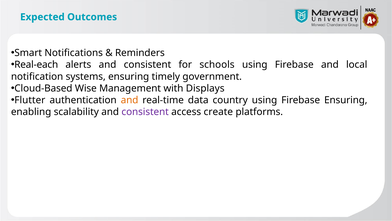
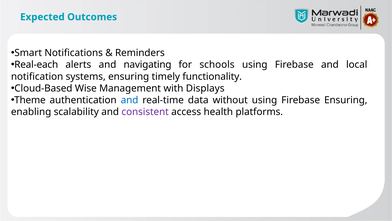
alerts and consistent: consistent -> navigating (148, 65)
government: government -> functionality (212, 76)
Flutter: Flutter -> Theme (30, 100)
and colour: orange -> blue (130, 100)
country: country -> without (230, 100)
create: create -> health (218, 112)
